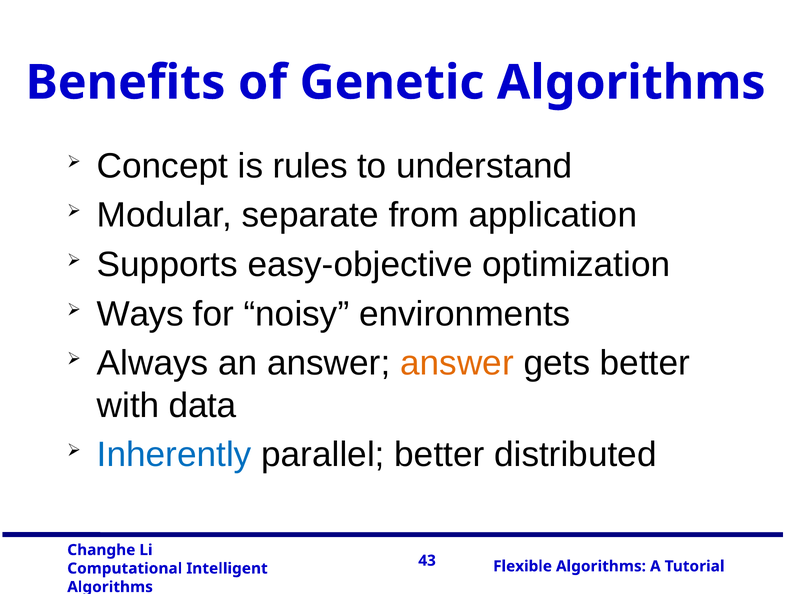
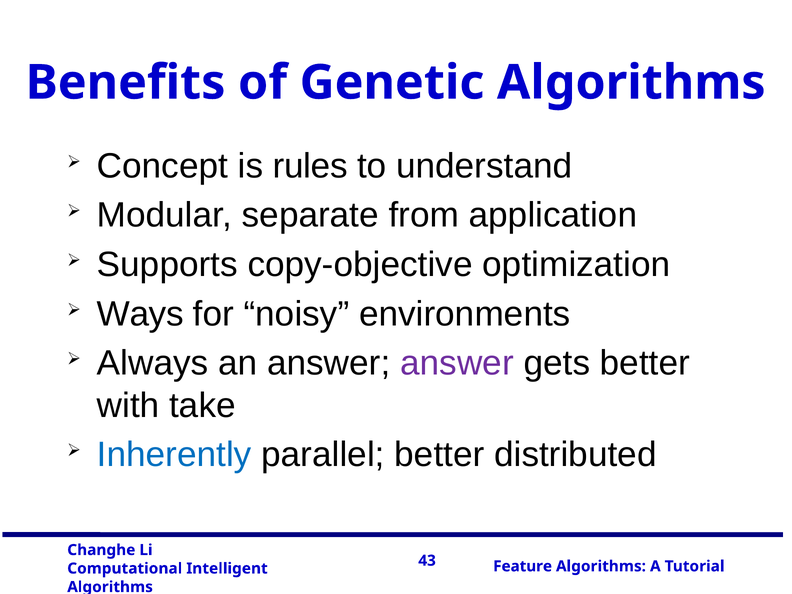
easy-objective: easy-objective -> copy-objective (360, 265)
answer colour: orange -> purple (457, 363)
data: data -> take (202, 405)
Flexible: Flexible -> Feature (523, 566)
